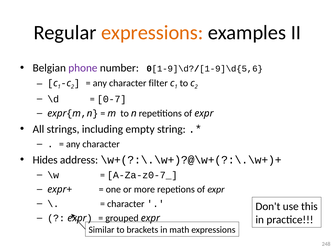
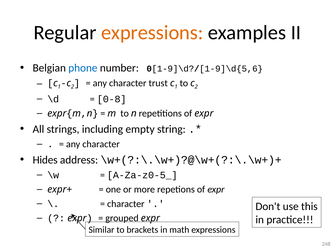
phone colour: purple -> blue (83, 68)
filter: filter -> trust (158, 83)
0-7: 0-7 -> 0-8 (112, 99)
A-Za-z0-7_: A-Za-z0-7_ -> A-Za-z0-5_ (142, 175)
